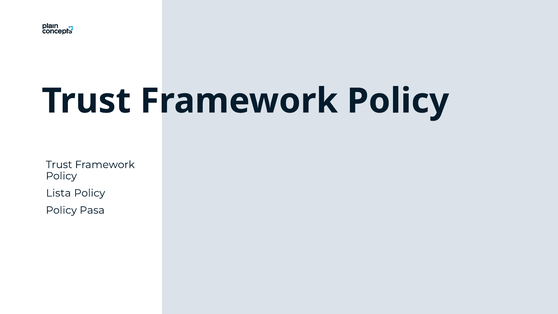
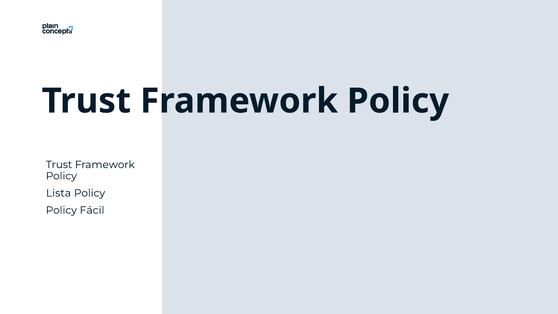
Pasa: Pasa -> Fácil (92, 210)
